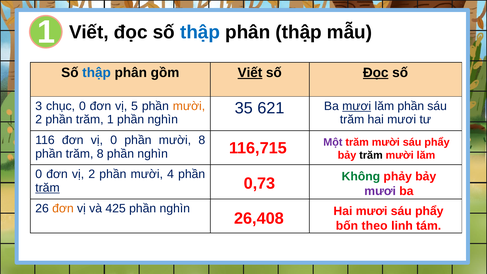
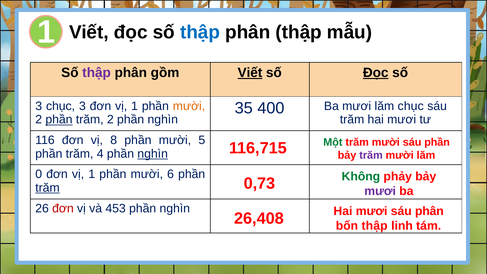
thập colour: blue -> purple (97, 73)
chục 0: 0 -> 3 (82, 106)
5: 5 -> 1 (135, 106)
621: 621 -> 400 (271, 108)
mươi underline: present -> none (357, 106)
lăm phần: phần -> chục (411, 106)
phần underline: none -> present (59, 120)
trăm 1: 1 -> 2 (110, 120)
vị 0: 0 -> 8 (114, 140)
mười 8: 8 -> 5 (202, 140)
Một colour: purple -> green (333, 142)
phẩy: phẩy -> phần (437, 142)
trăm 8: 8 -> 4 (100, 154)
nghìn underline: none -> present (153, 154)
trăm colour: black -> purple (371, 155)
0 đơn vị 2: 2 -> 1 (92, 174)
4: 4 -> 6 (171, 174)
đơn colour: orange -> red (63, 208)
425: 425 -> 453 (116, 208)
phẩy: phẩy -> phân (429, 211)
bốn theo: theo -> thập (375, 226)
